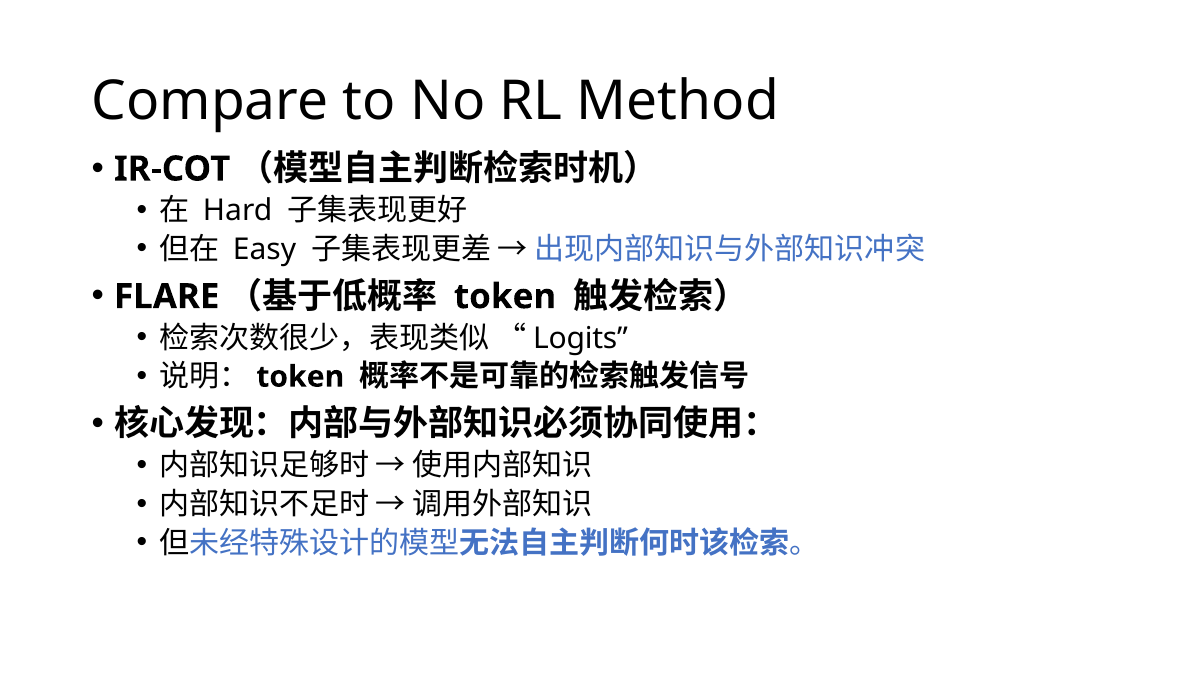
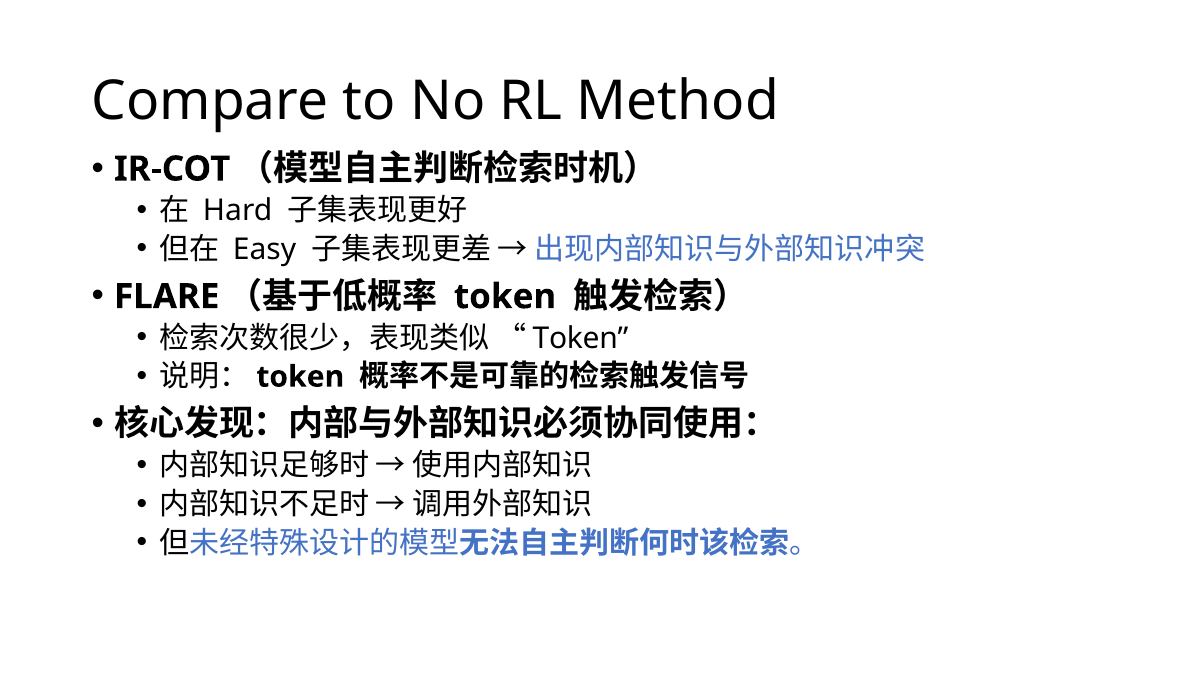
Logits: Logits -> Token (581, 338)
